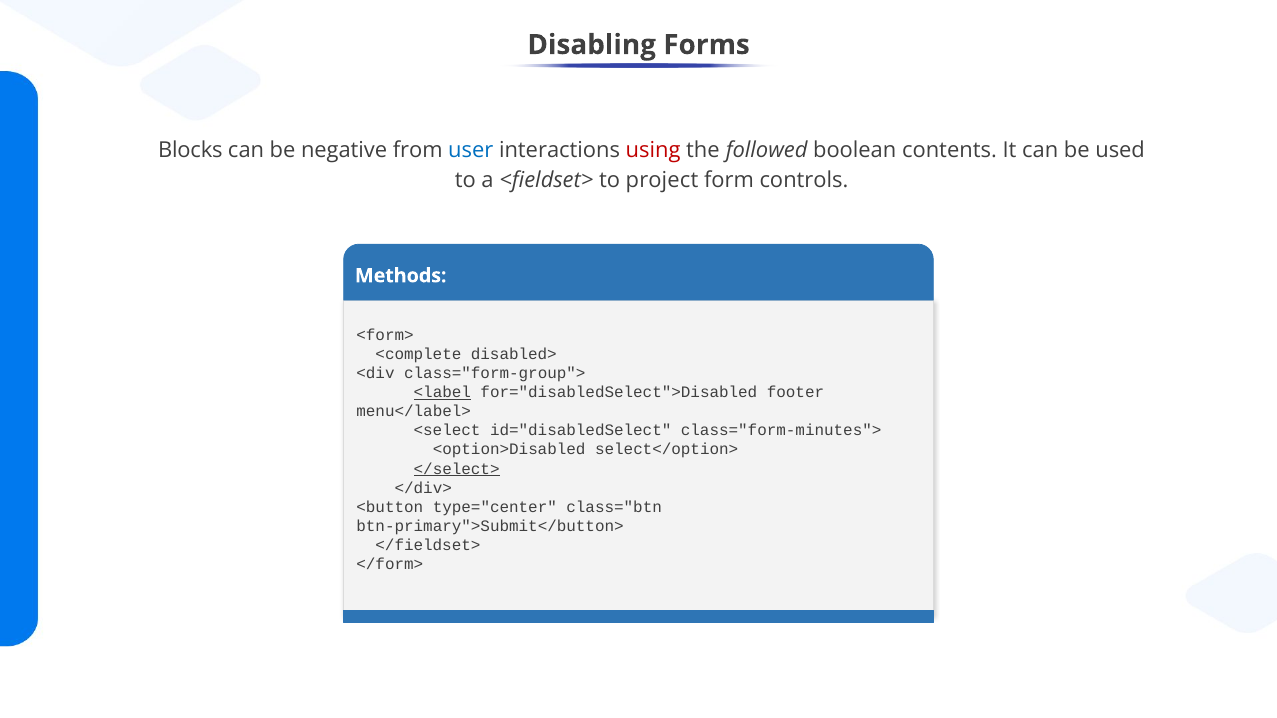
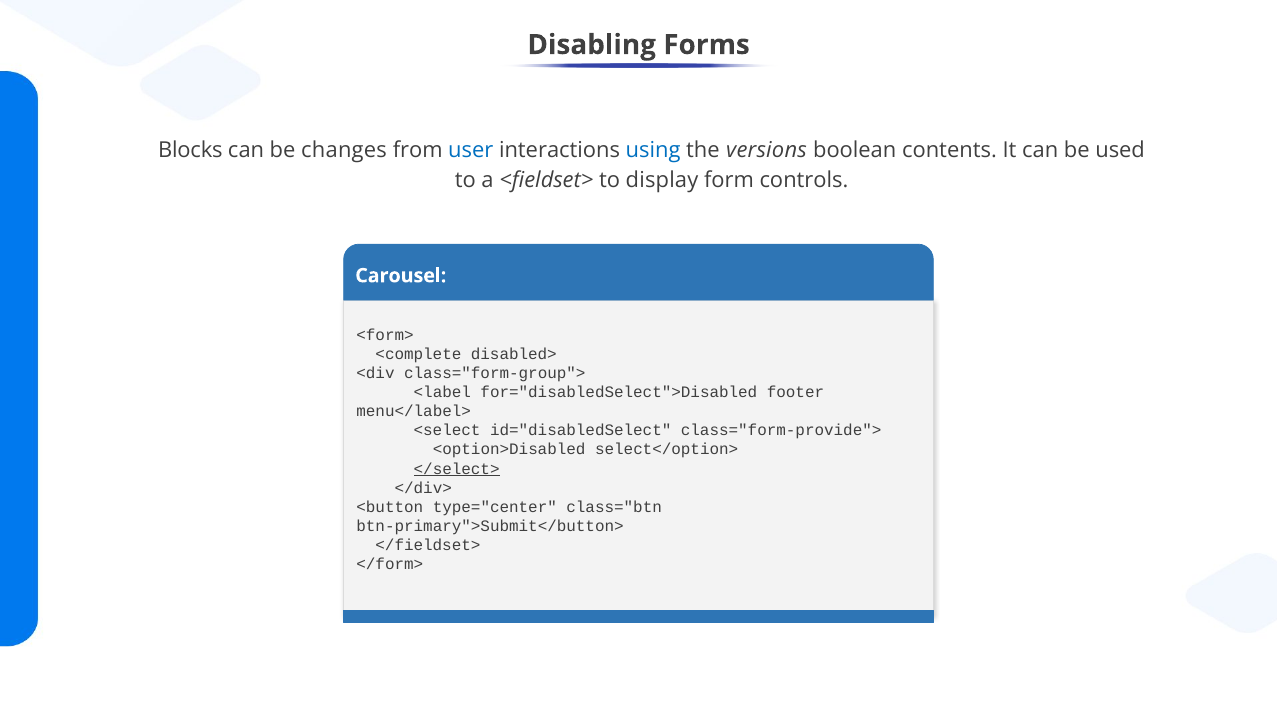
negative: negative -> changes (344, 150)
using colour: red -> blue (653, 150)
followed: followed -> versions (767, 150)
project: project -> display (662, 180)
Methods: Methods -> Carousel (401, 276)
<label underline: present -> none (442, 392)
class="form-minutes">: class="form-minutes"> -> class="form-provide"> (781, 431)
